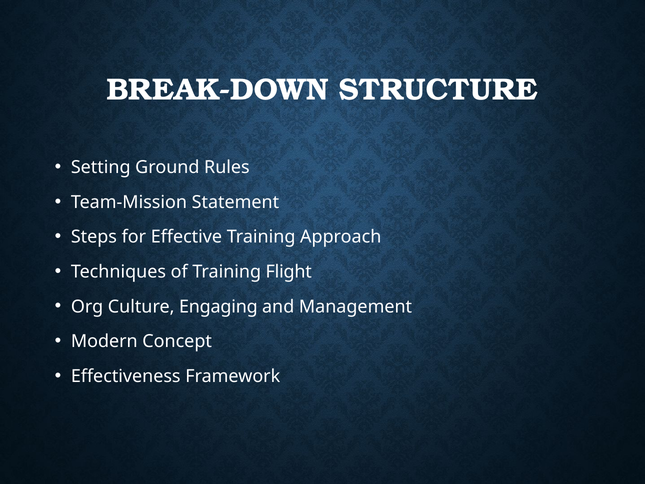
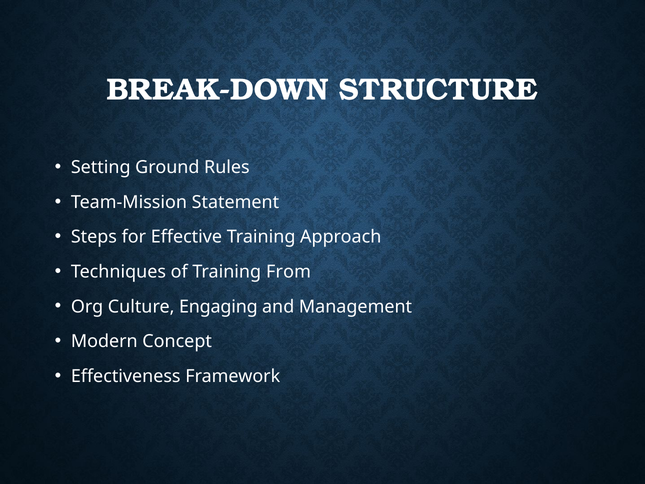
Flight: Flight -> From (288, 272)
